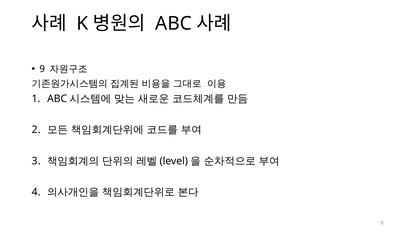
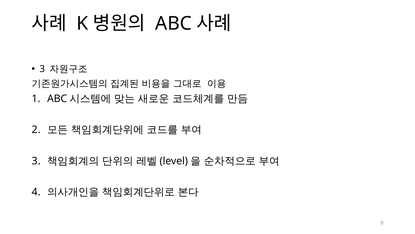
9: 9 -> 3 (42, 69)
